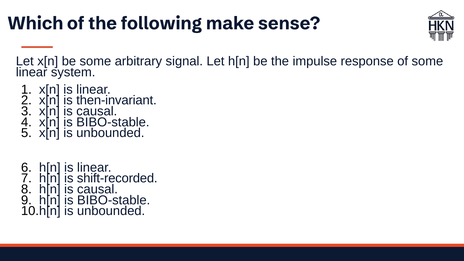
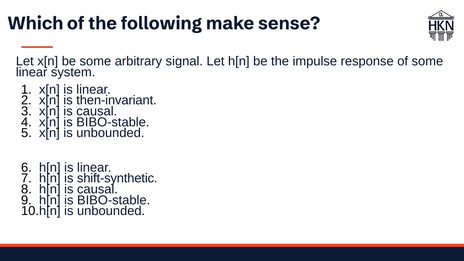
shift-recorded: shift-recorded -> shift-synthetic (117, 178)
